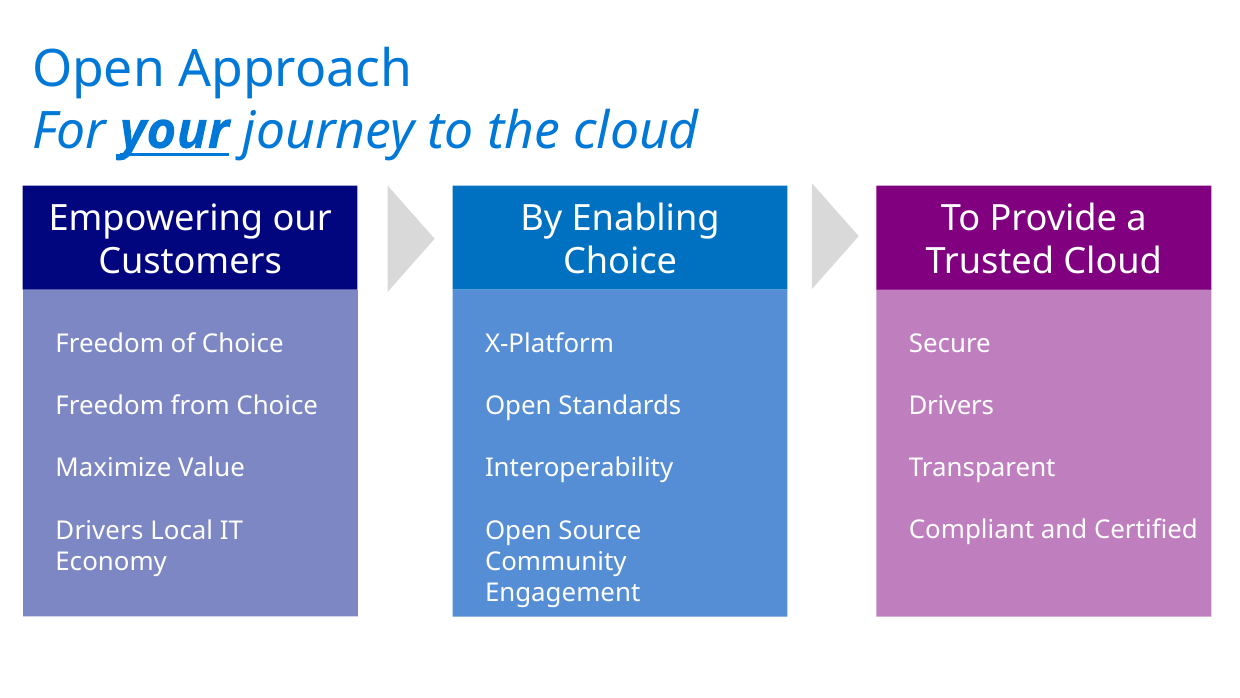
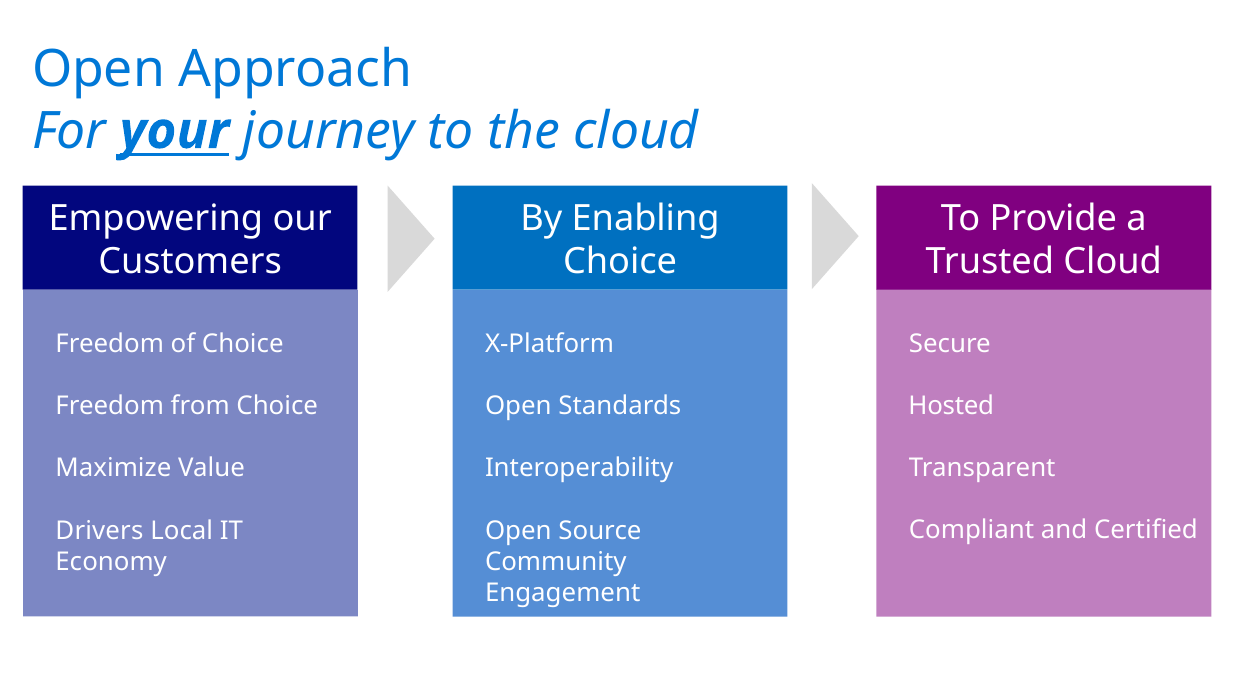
Drivers: Drivers -> Hosted (951, 406)
